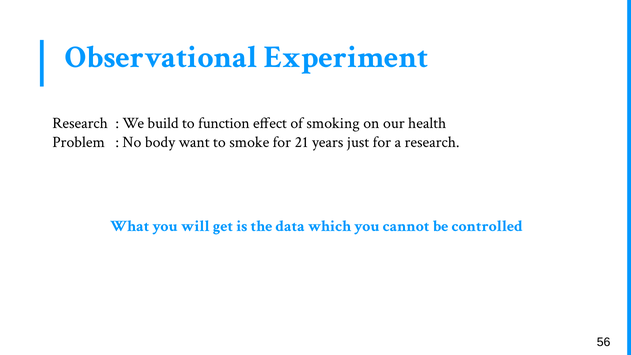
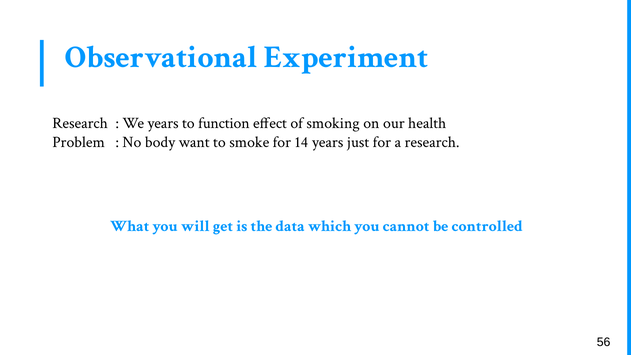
We build: build -> years (163, 123)
21: 21 -> 14 (301, 142)
